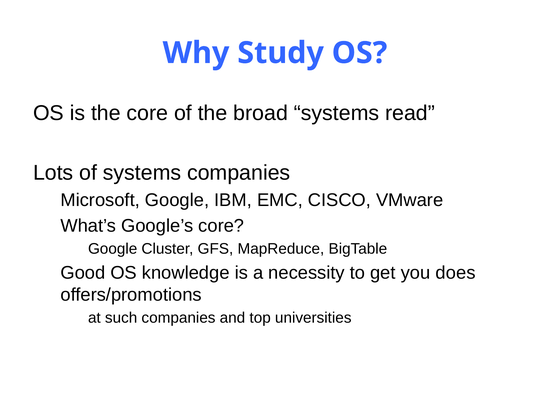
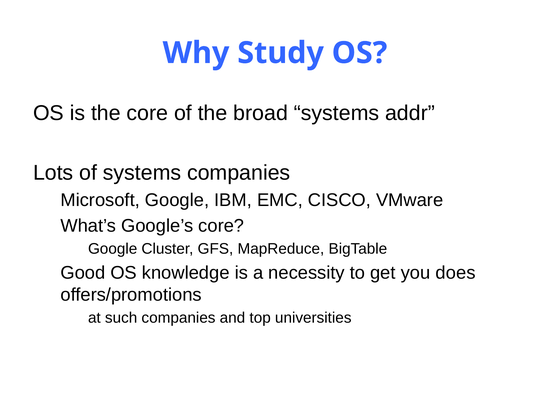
read: read -> addr (410, 113)
